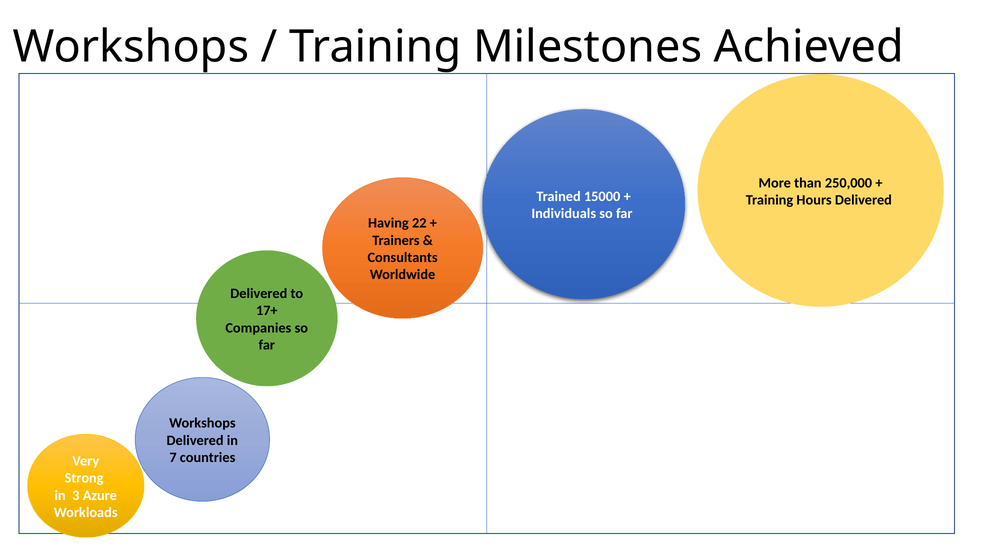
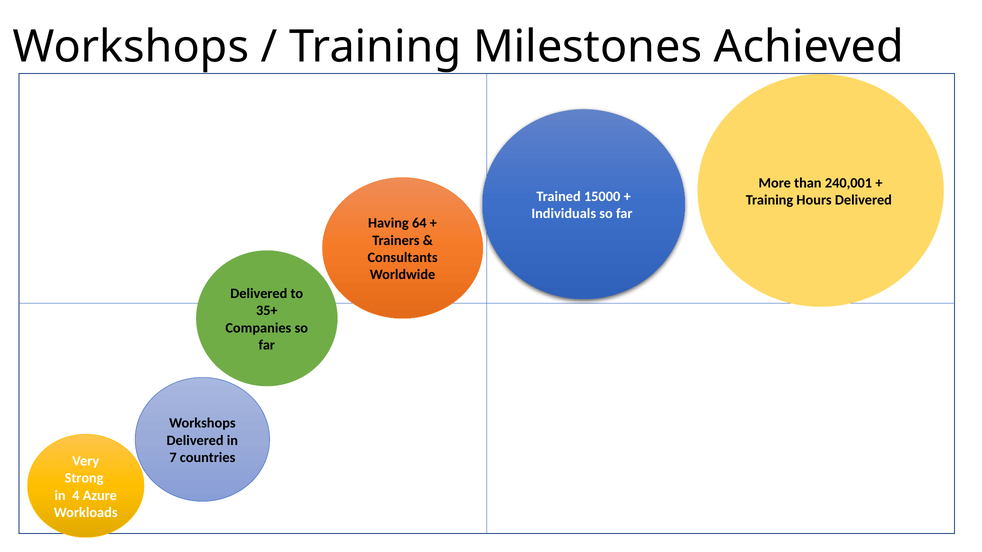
250,000: 250,000 -> 240,001 (849, 183)
22: 22 -> 64 (419, 223)
17+: 17+ -> 35+ (267, 311)
3: 3 -> 4 (76, 496)
